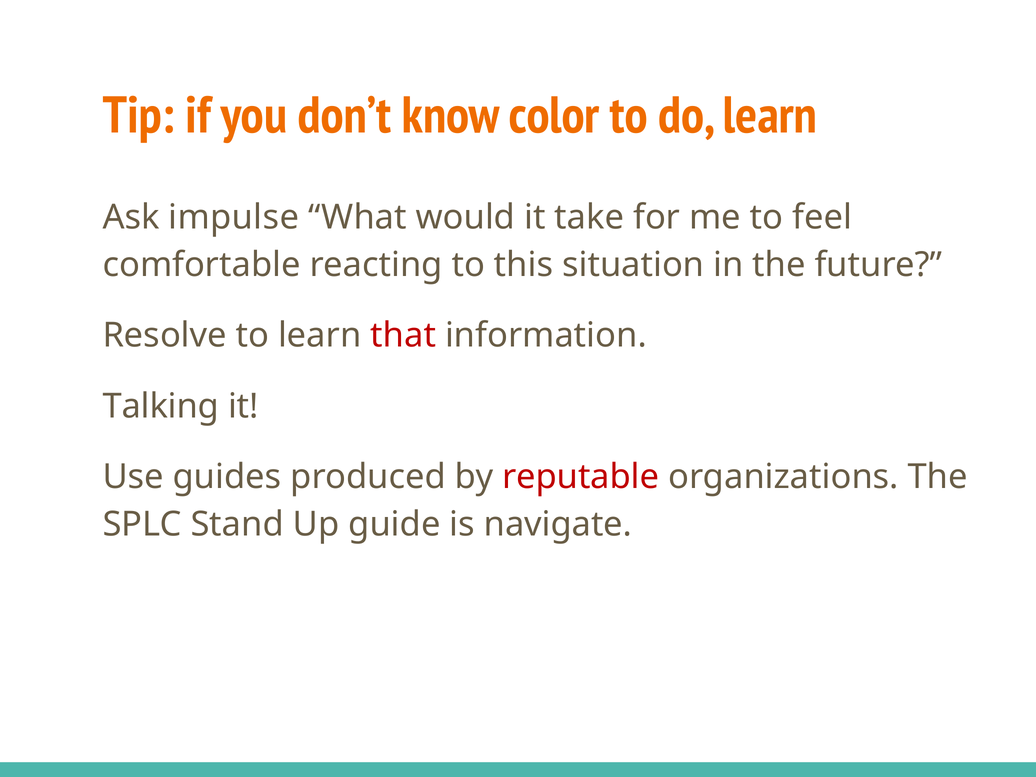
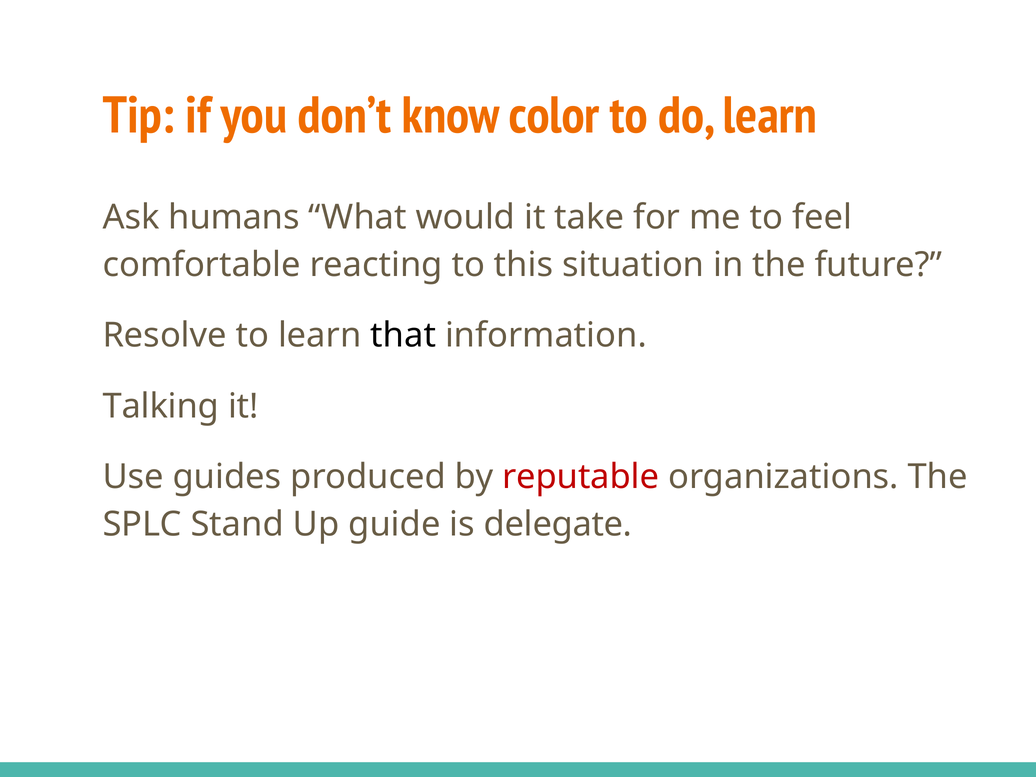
impulse: impulse -> humans (234, 217)
that colour: red -> black (403, 336)
navigate: navigate -> delegate (558, 524)
